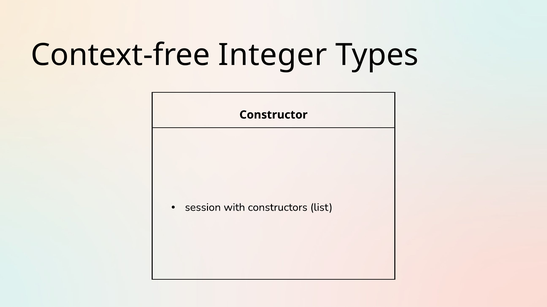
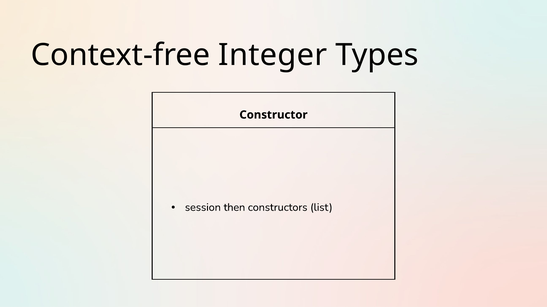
with: with -> then (234, 208)
